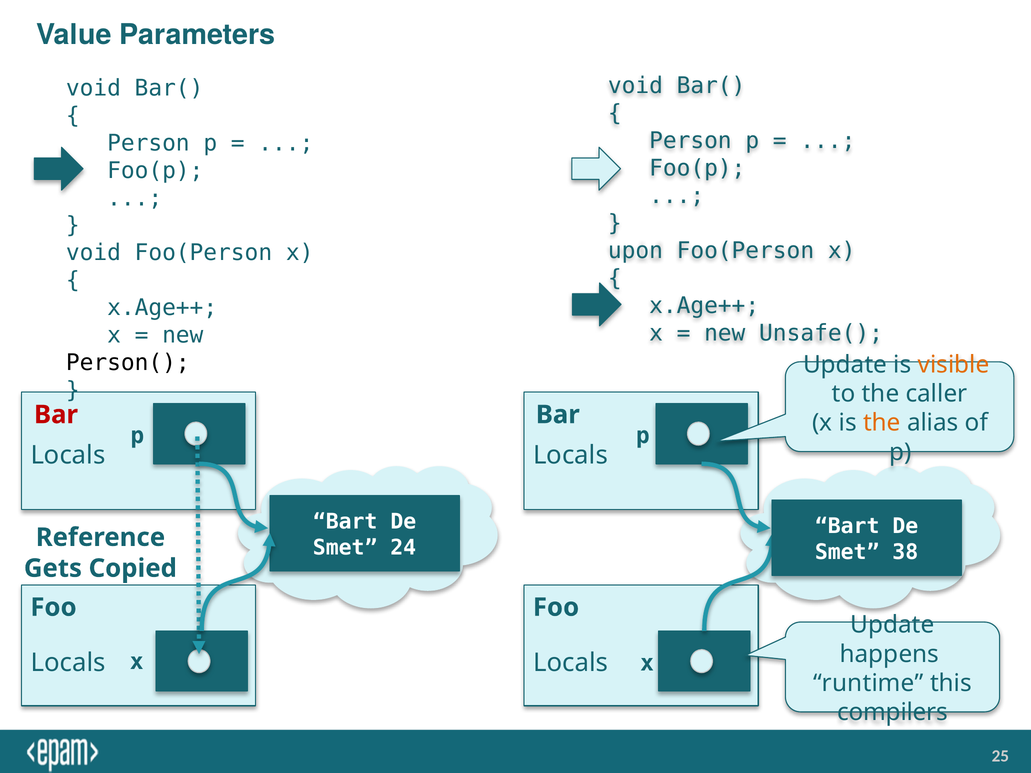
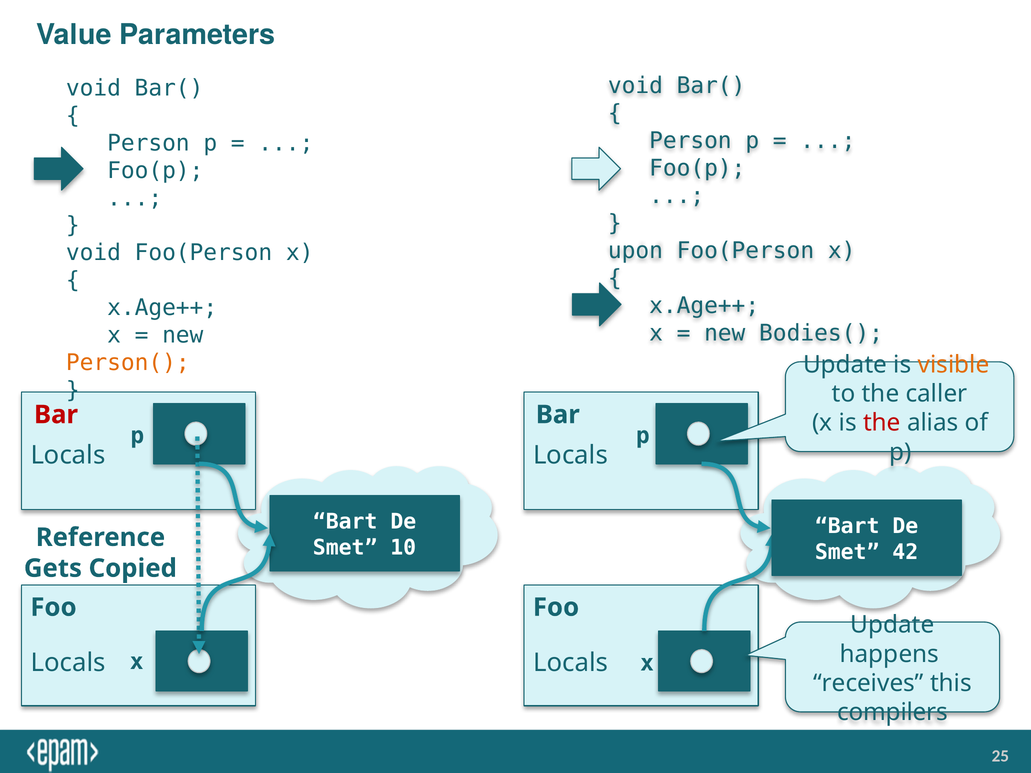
Unsafe(: Unsafe( -> Bodies( (821, 333)
Person( colour: black -> orange (128, 363)
the colour: orange -> red (882, 423)
24: 24 -> 10 (403, 548)
38: 38 -> 42 (905, 552)
runtime: runtime -> receives (868, 683)
